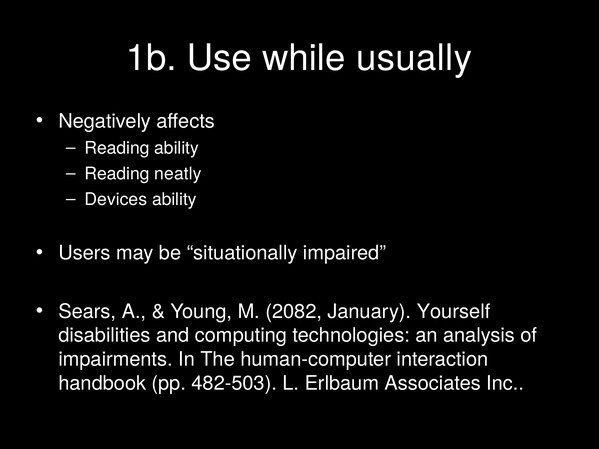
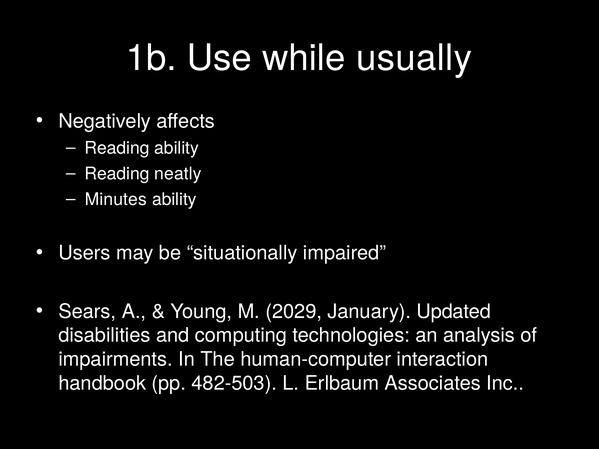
Devices: Devices -> Minutes (116, 199)
2082: 2082 -> 2029 (294, 312)
Yourself: Yourself -> Updated (454, 312)
